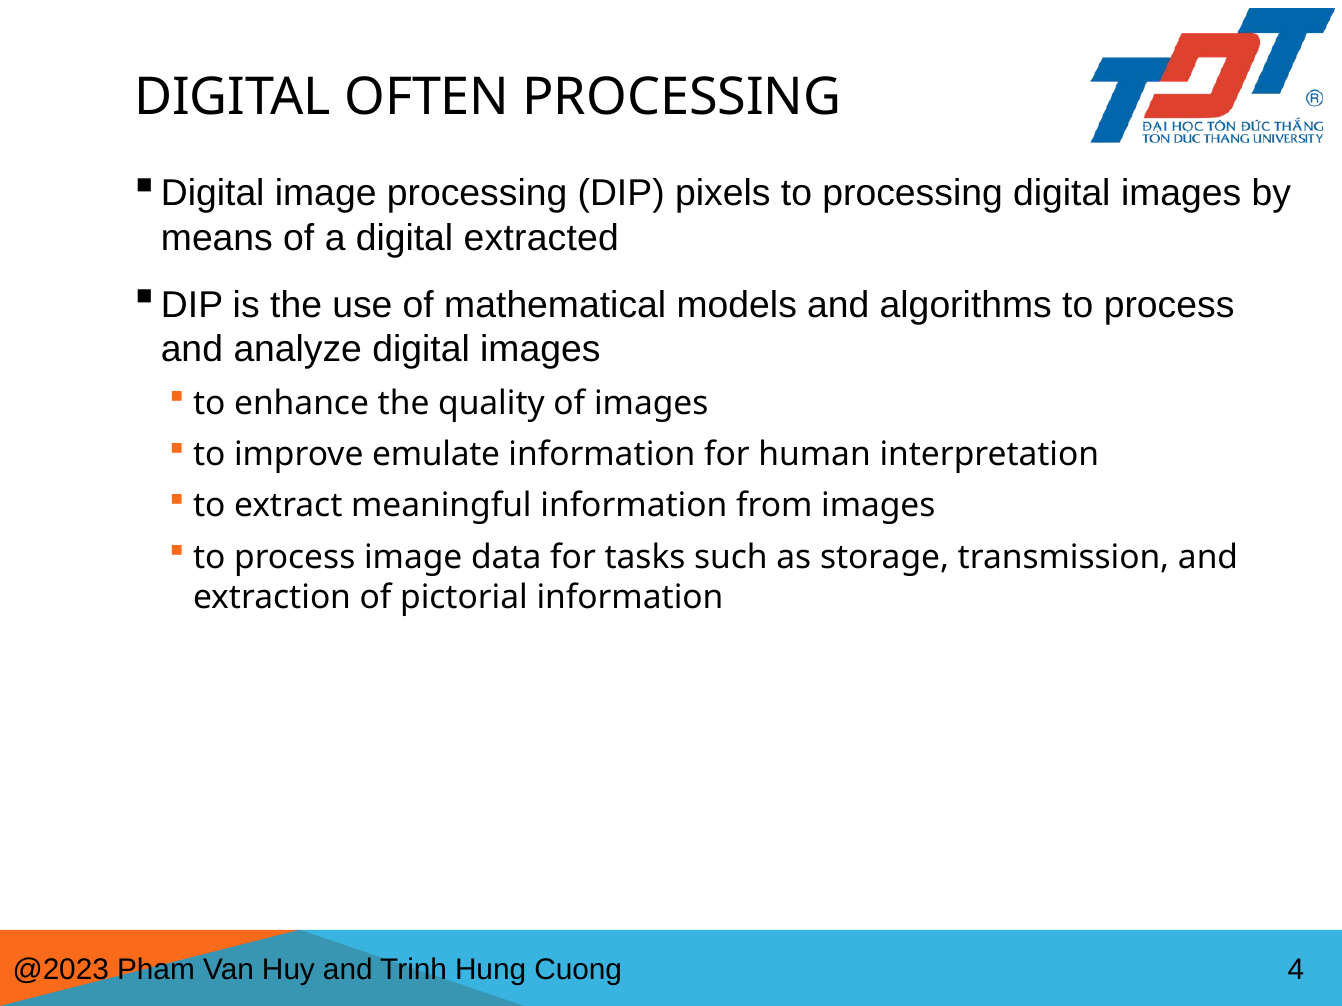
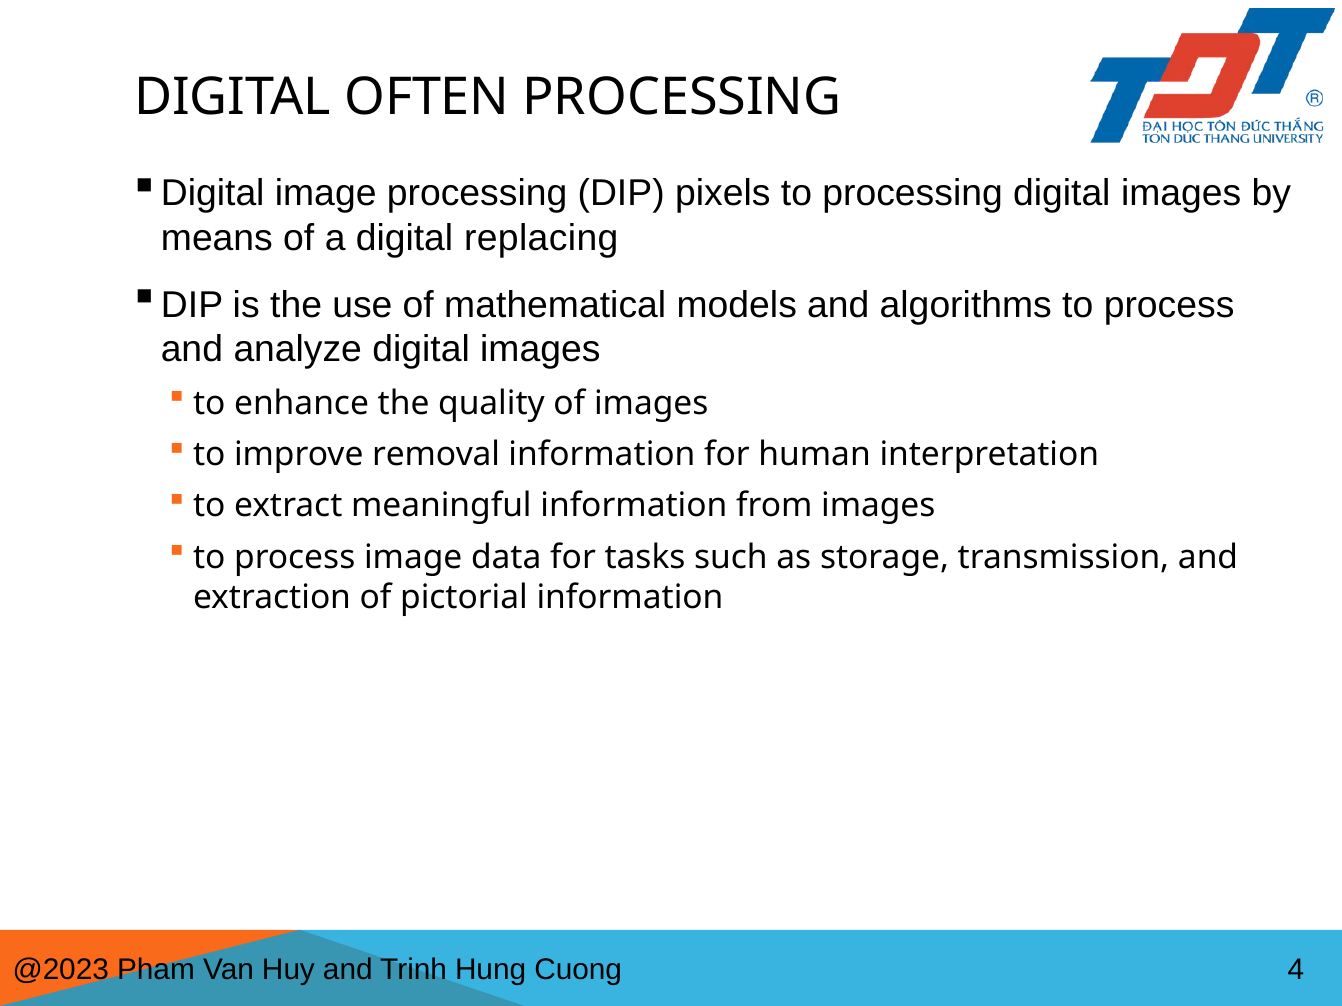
extracted: extracted -> replacing (541, 238)
emulate: emulate -> removal (436, 455)
